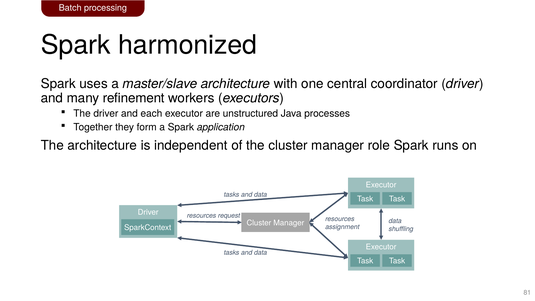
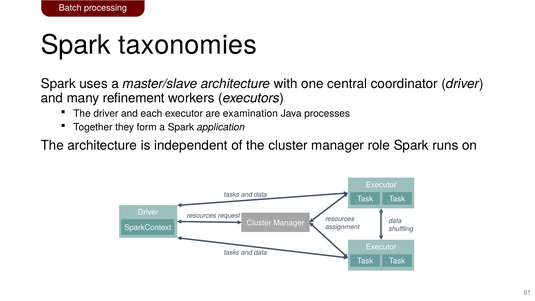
harmonized: harmonized -> taxonomies (187, 45)
unstructured: unstructured -> examination (250, 114)
